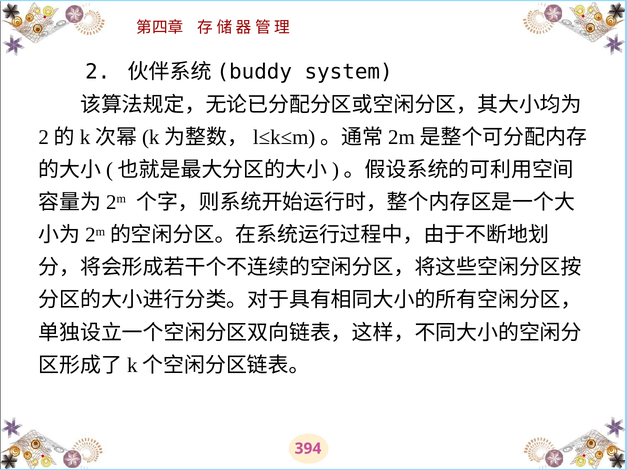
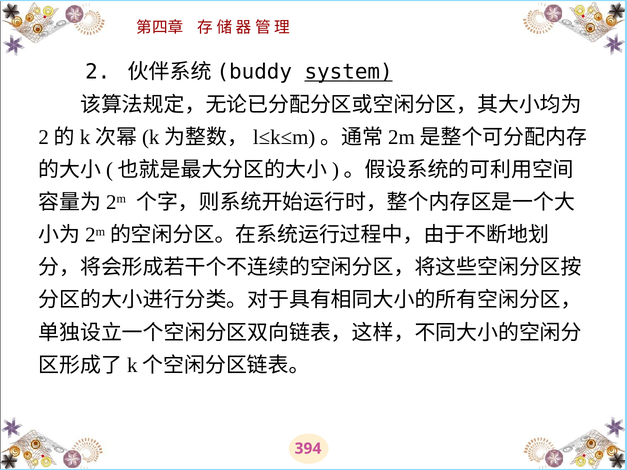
system underline: none -> present (349, 72)
